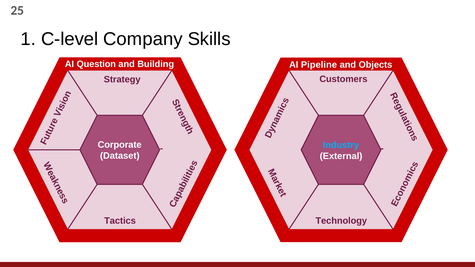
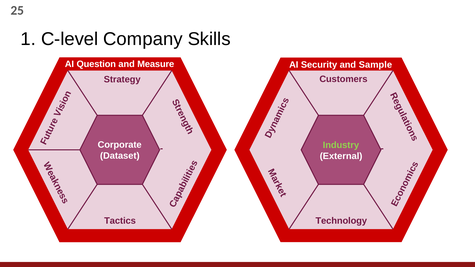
Building: Building -> Measure (156, 64)
Pipeline: Pipeline -> Security (319, 65)
Objects: Objects -> Sample (375, 65)
Industry colour: light blue -> light green (341, 145)
